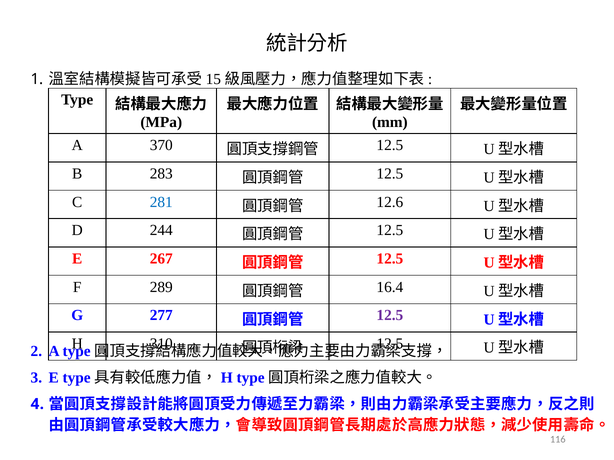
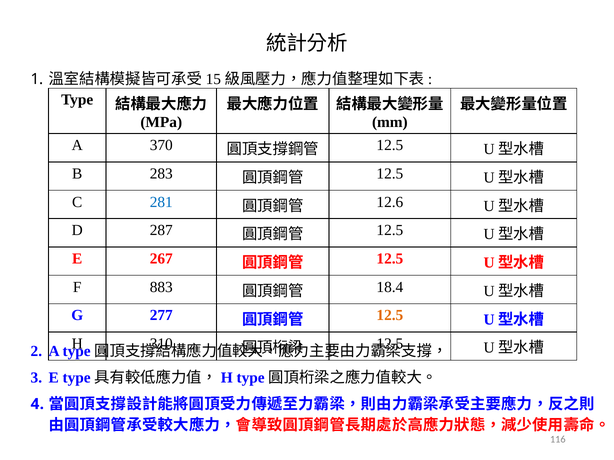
244: 244 -> 287 (161, 231)
289: 289 -> 883 (161, 287)
16.4: 16.4 -> 18.4 (390, 287)
12.5 colour: purple -> orange (390, 316)
